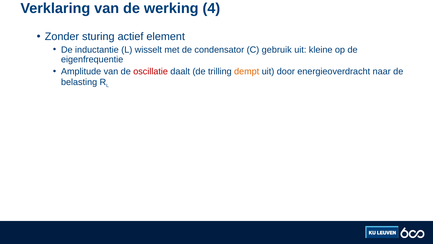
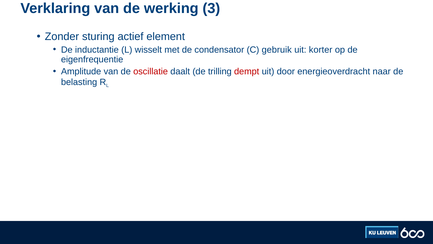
4: 4 -> 3 (211, 8)
kleine: kleine -> korter (321, 50)
dempt colour: orange -> red (247, 71)
